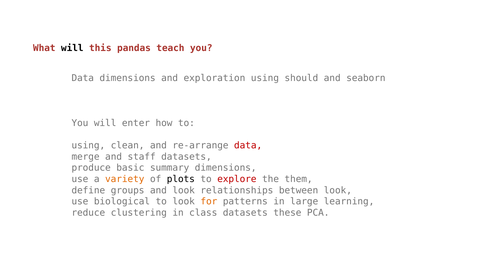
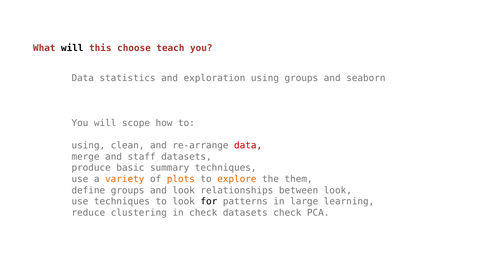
pandas: pandas -> choose (134, 48)
Data dimensions: dimensions -> statistics (128, 78)
using should: should -> groups (301, 78)
enter: enter -> scope (136, 123)
summary dimensions: dimensions -> techniques (226, 168)
plots colour: black -> orange (181, 179)
explore colour: red -> orange (237, 179)
use biological: biological -> techniques (122, 201)
for colour: orange -> black (209, 201)
in class: class -> check (203, 212)
datasets these: these -> check (287, 212)
